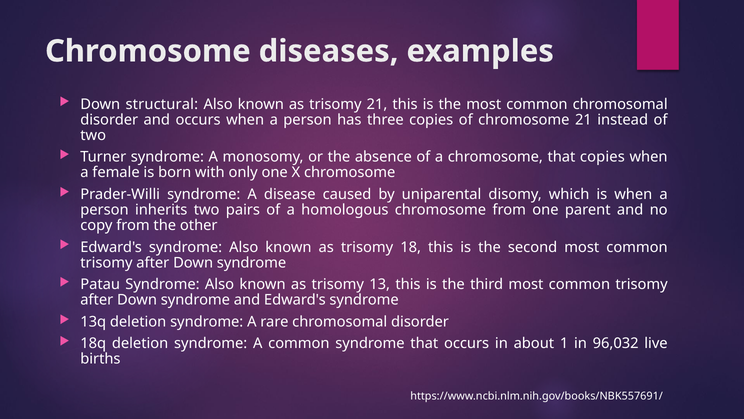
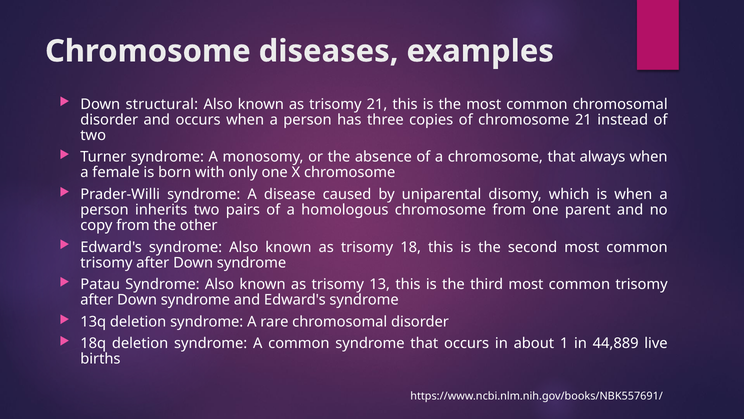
that copies: copies -> always (603, 157)
96,032: 96,032 -> 44,889 (616, 343)
